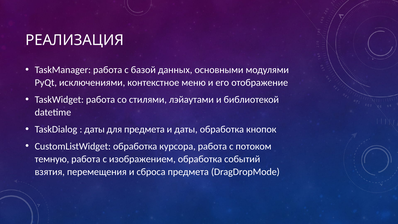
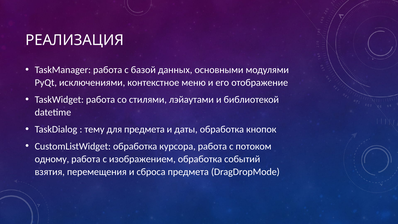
даты: даты -> тему (94, 129)
темную: темную -> одному (52, 159)
